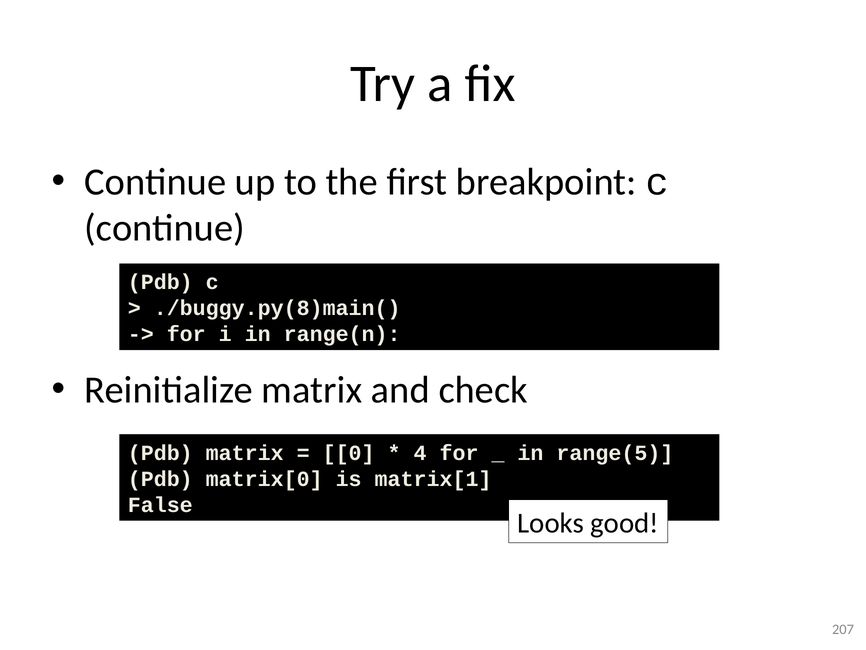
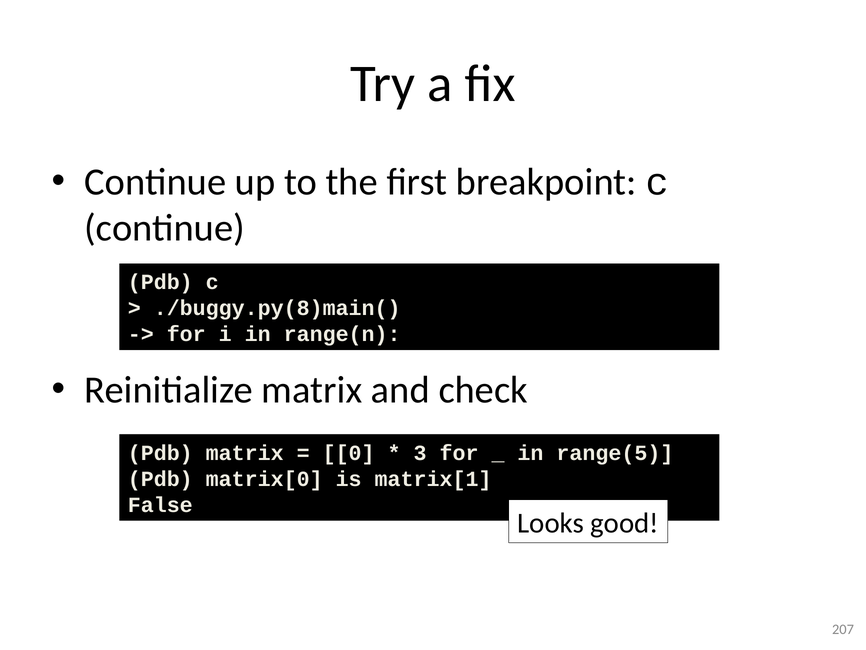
4: 4 -> 3 (420, 453)
